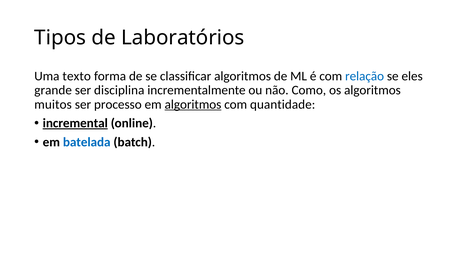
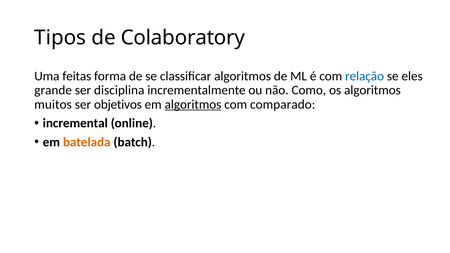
Laboratórios: Laboratórios -> Colaboratory (183, 38)
texto: texto -> feitas (77, 76)
processo: processo -> objetivos (118, 104)
quantidade: quantidade -> comparado (283, 104)
incremental underline: present -> none (75, 123)
batelada colour: blue -> orange (87, 142)
